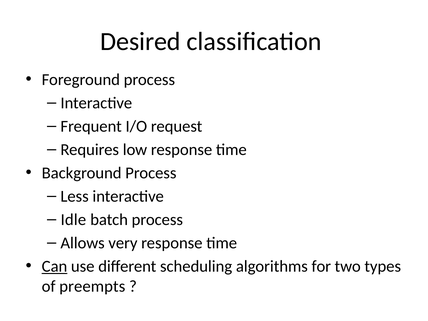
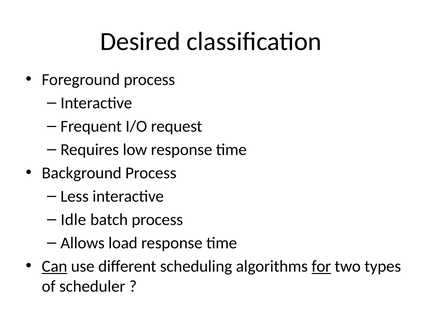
very: very -> load (123, 243)
for underline: none -> present (321, 266)
preempts: preempts -> scheduler (92, 286)
